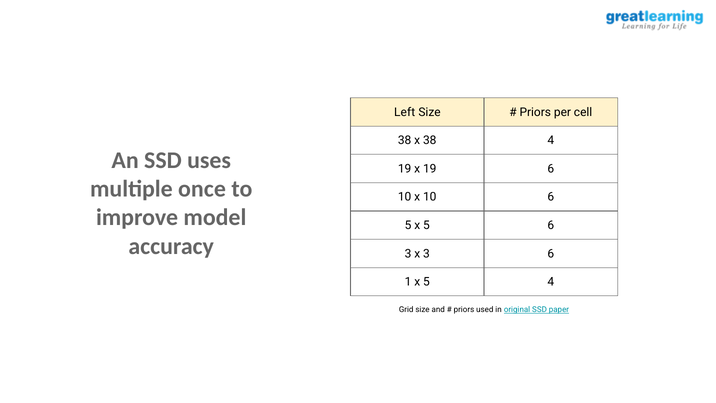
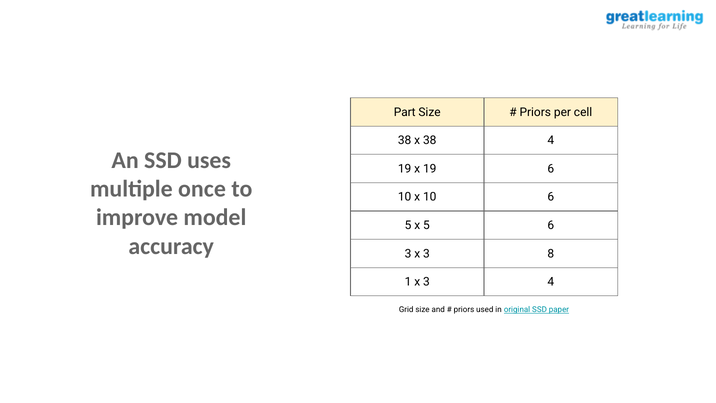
Left: Left -> Part (405, 112)
3 6: 6 -> 8 (551, 253)
1 x 5: 5 -> 3 (426, 282)
